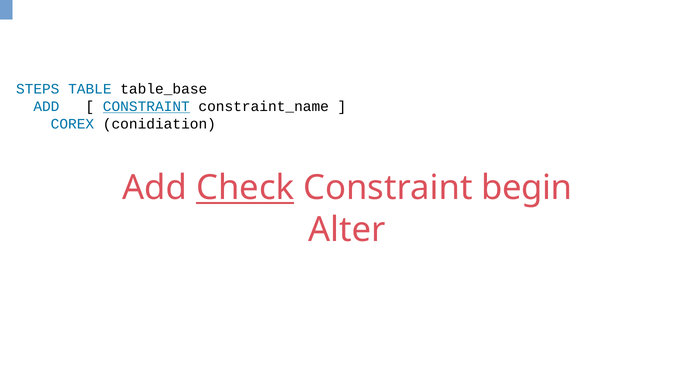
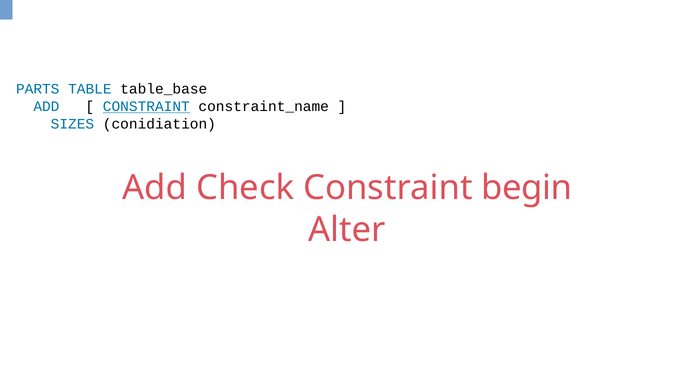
STEPS: STEPS -> PARTS (38, 89)
COREX: COREX -> SIZES (72, 124)
Check underline: present -> none (245, 188)
